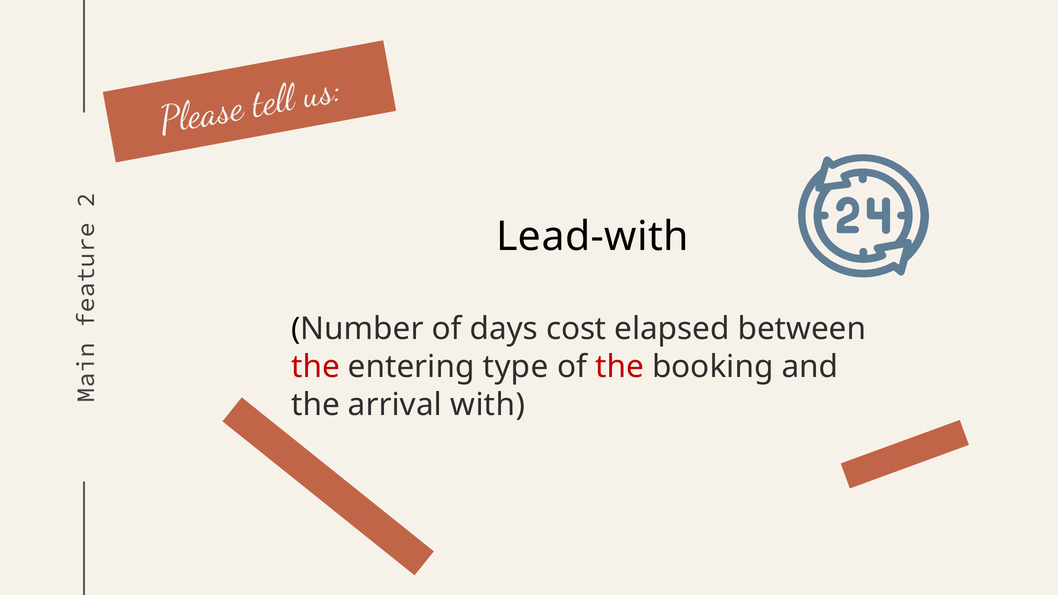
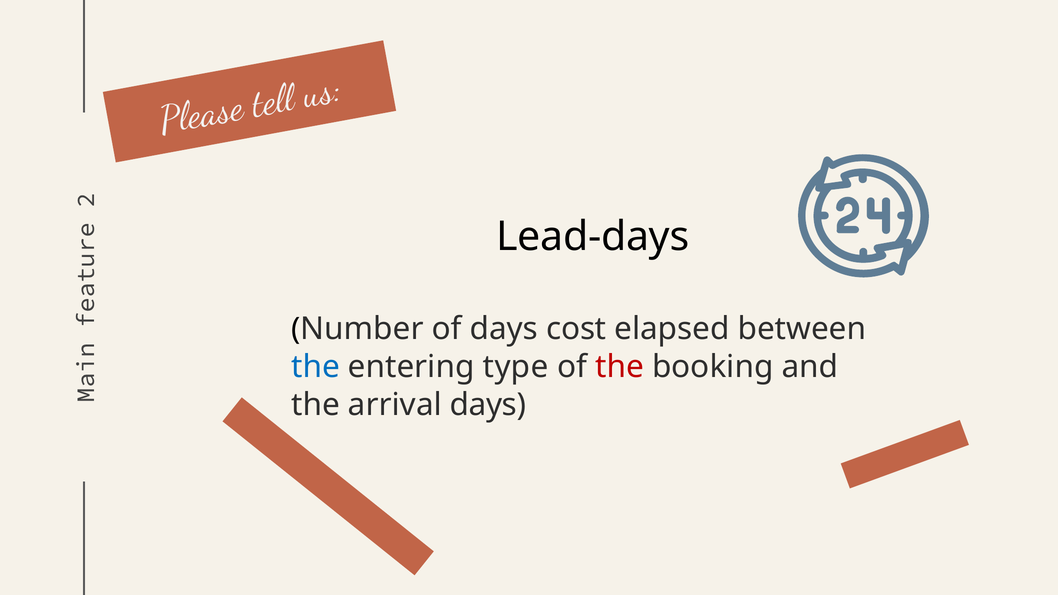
Lead-with: Lead-with -> Lead-days (593, 237)
the colour: red -> blue (316, 367)
with: with -> days (488, 405)
